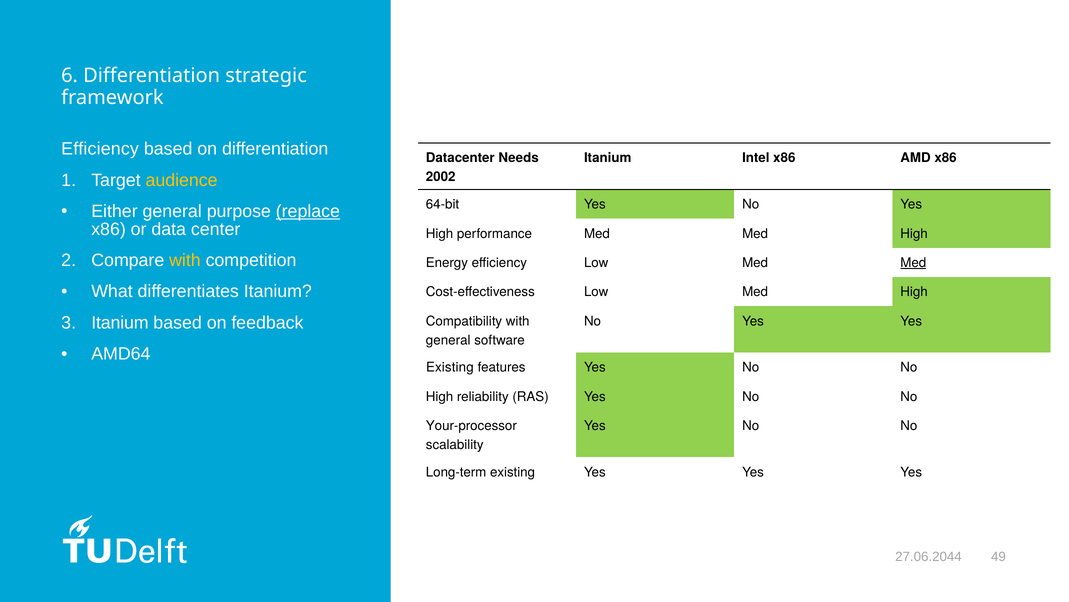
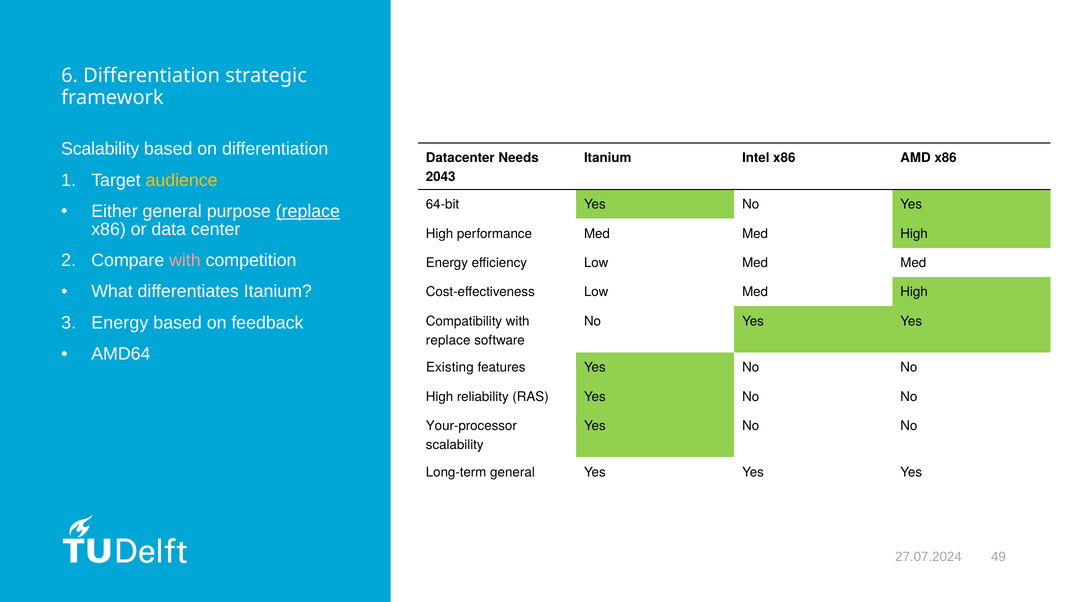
Efficiency: Efficiency -> Scalability (100, 149)
2002: 2002 -> 2043 (441, 177)
with colour: yellow -> pink (185, 260)
Med underline: present -> none (913, 263)
Itanium: Itanium -> Energy (120, 322)
general: general -> replace (448, 340)
Long-term existing: existing -> general (512, 472)
27.06.2044: 27.06.2044 -> 27.07.2024 (928, 556)
